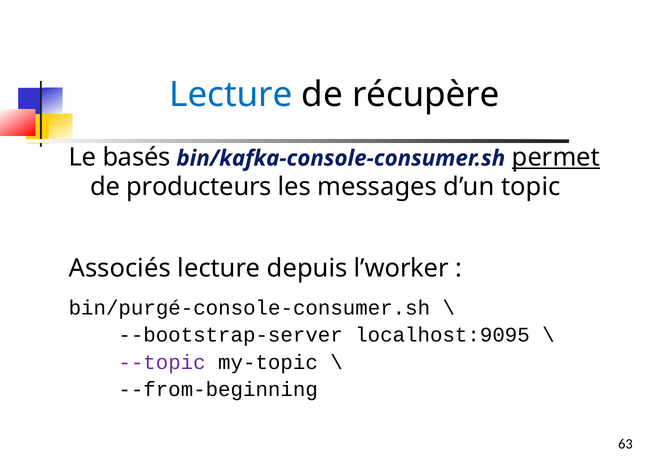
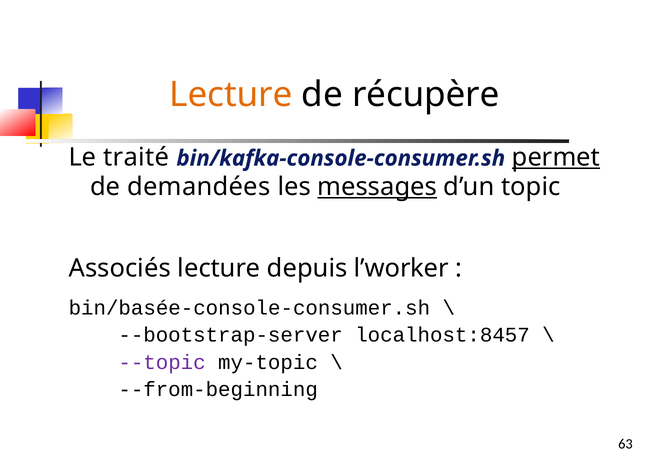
Lecture colour: blue -> orange (231, 95)
basés: basés -> traité (136, 157)
producteurs: producteurs -> demandées (199, 187)
messages underline: none -> present (377, 187)
bin/purgé-console-consumer.sh: bin/purgé-console-consumer.sh -> bin/basée-console-consumer.sh (249, 308)
localhost:9095: localhost:9095 -> localhost:8457 (443, 335)
